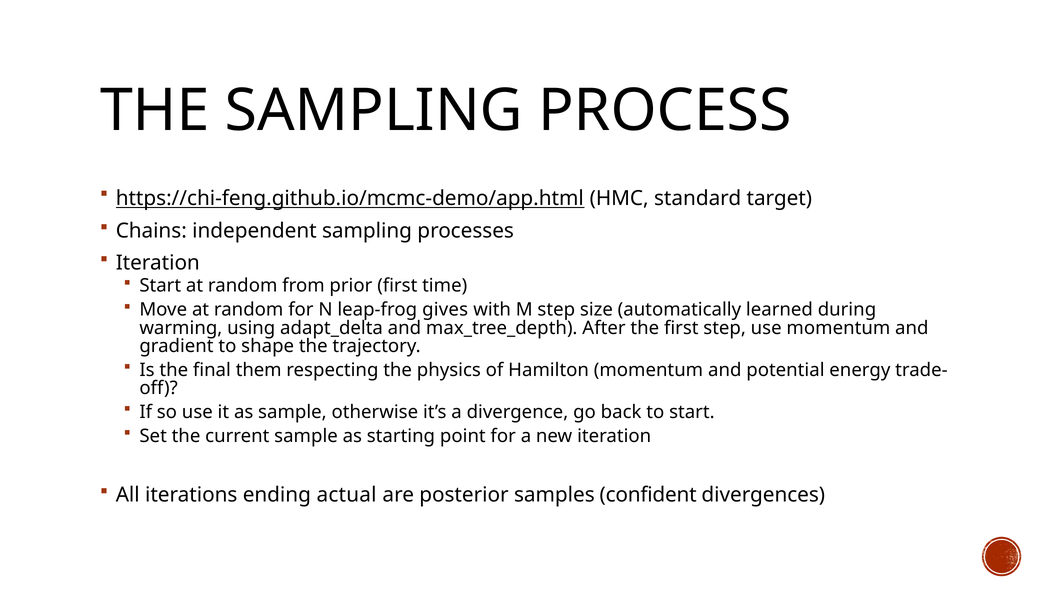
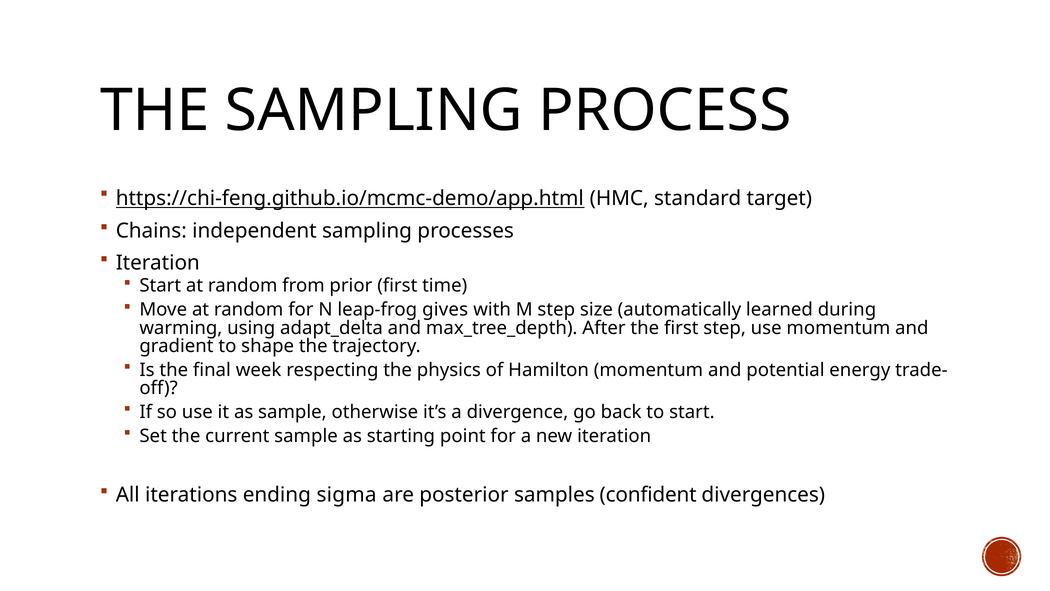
them: them -> week (259, 370)
actual: actual -> sigma (347, 494)
